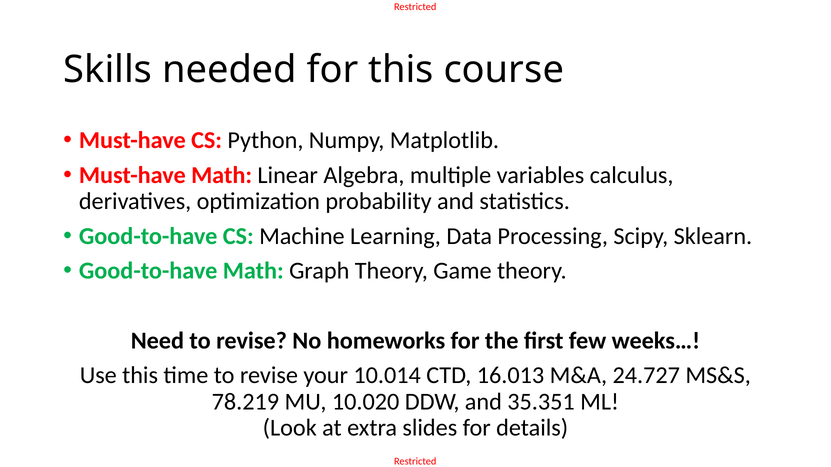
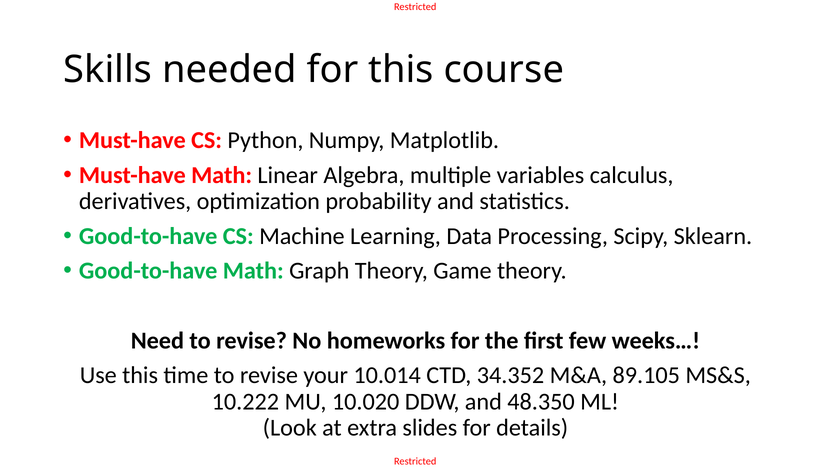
16.013: 16.013 -> 34.352 (511, 376)
24.727: 24.727 -> 89.105 (646, 376)
78.219: 78.219 -> 10.222 (245, 402)
35.351: 35.351 -> 48.350 (541, 402)
